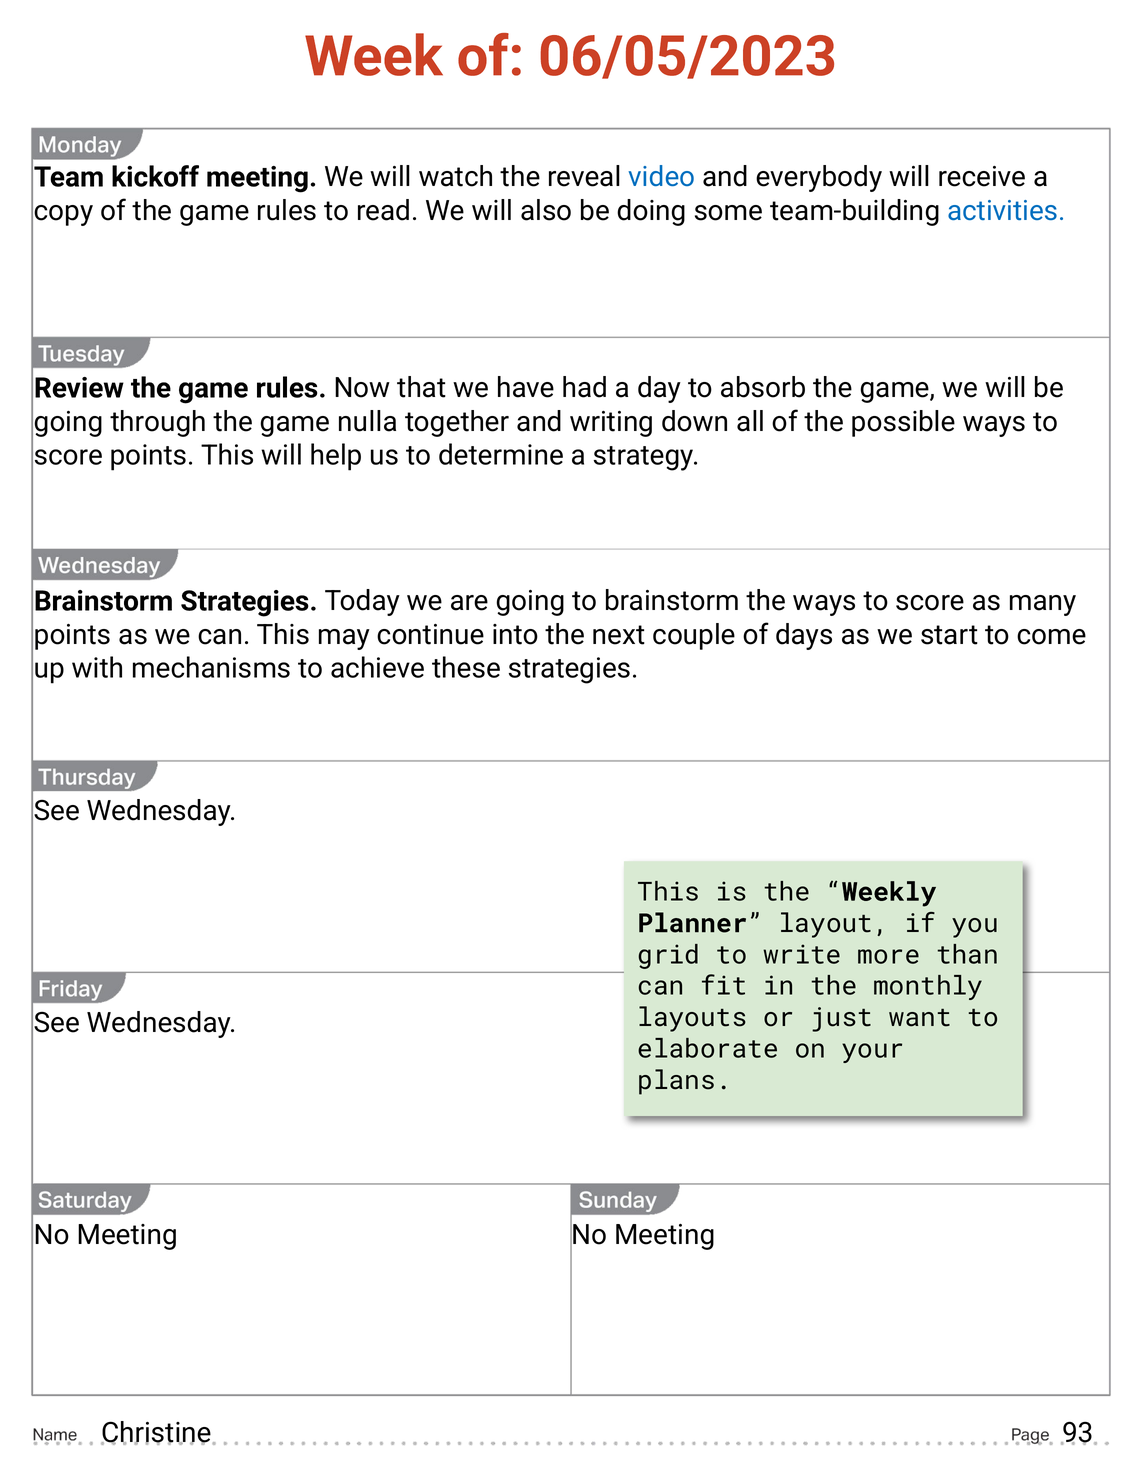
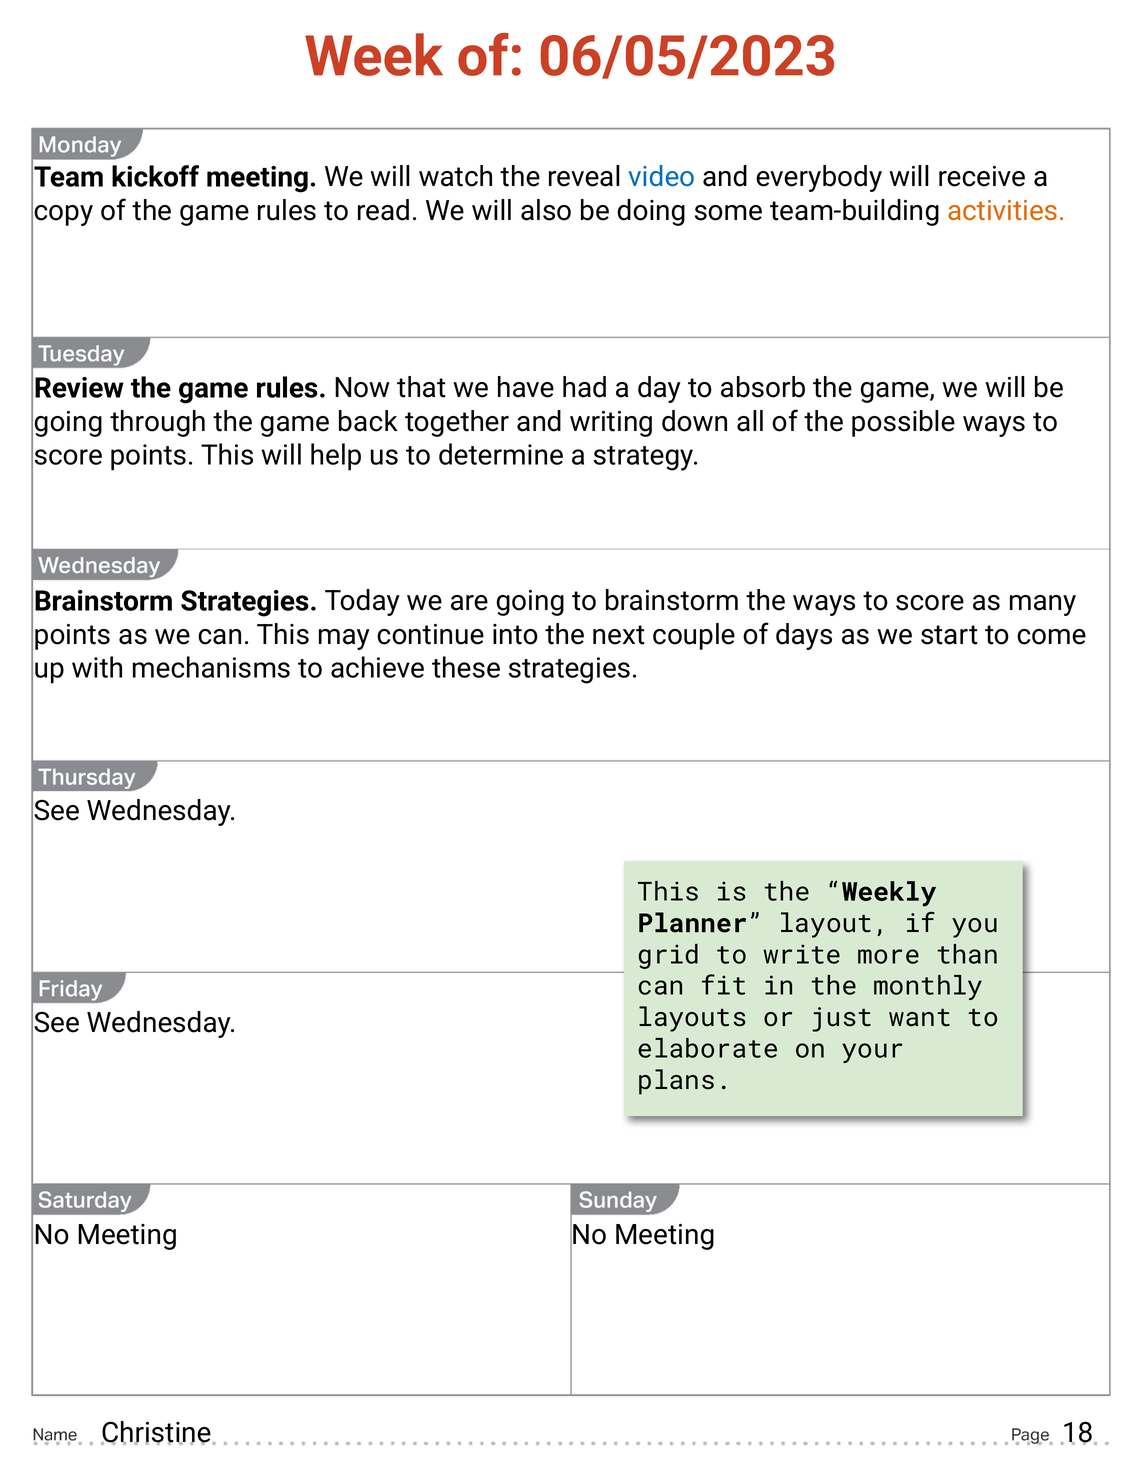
activities colour: blue -> orange (1006, 211)
nulla: nulla -> back (368, 422)
93: 93 -> 18 (1078, 1433)
